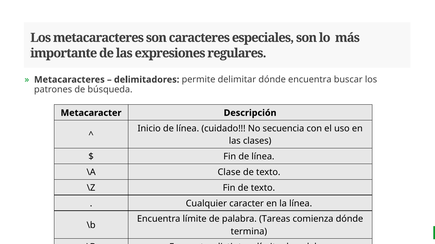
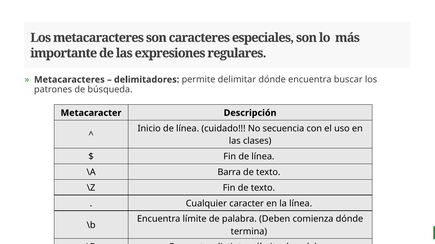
Clase: Clase -> Barra (229, 173)
Tareas: Tareas -> Deben (275, 220)
